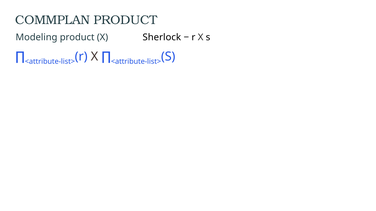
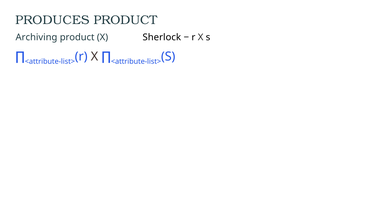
COMMPLAN: COMMPLAN -> PRODUCES (52, 20)
Modeling: Modeling -> Archiving (36, 37)
